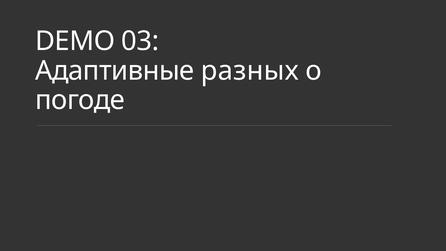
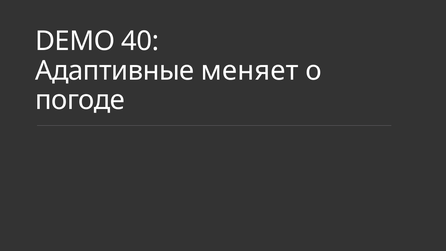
03: 03 -> 40 (140, 41)
разных: разных -> меняет (250, 71)
